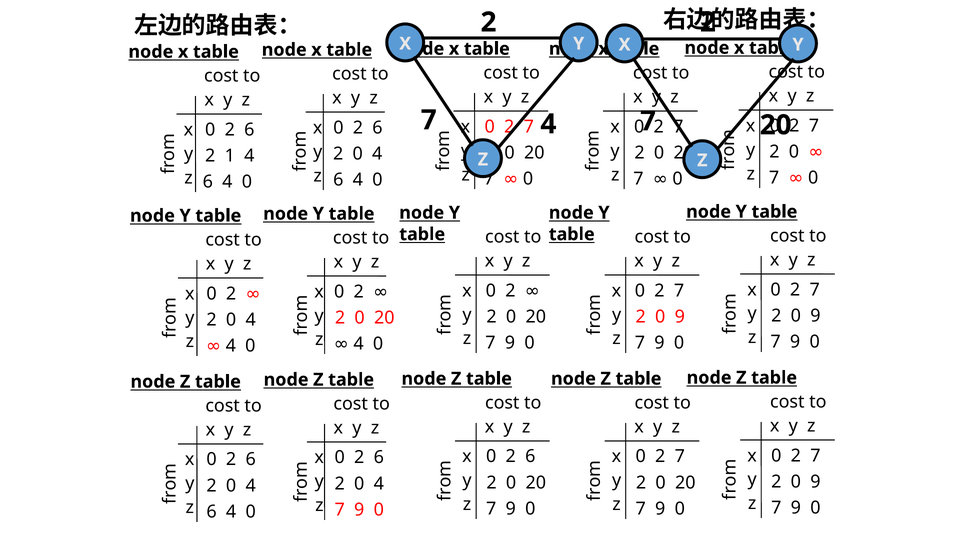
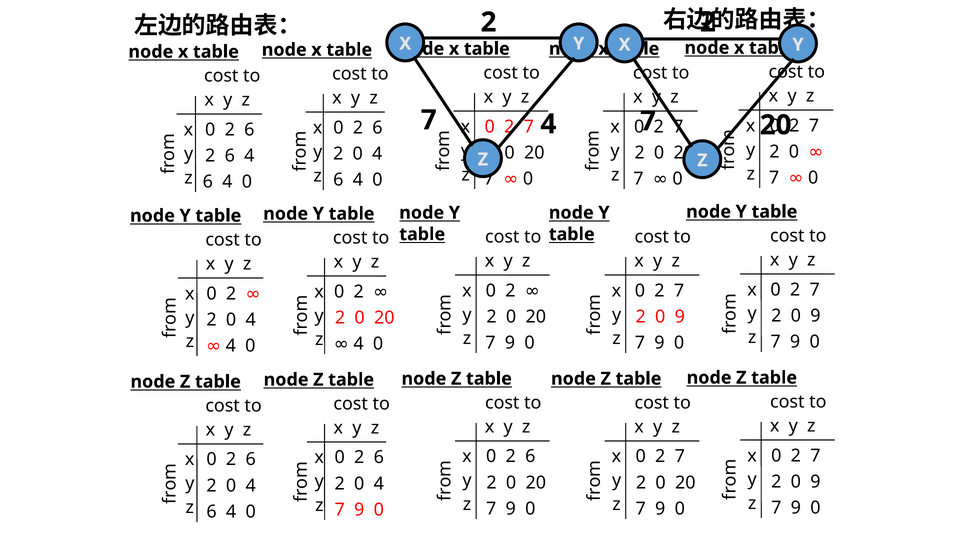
1: 1 -> 6 (230, 156)
